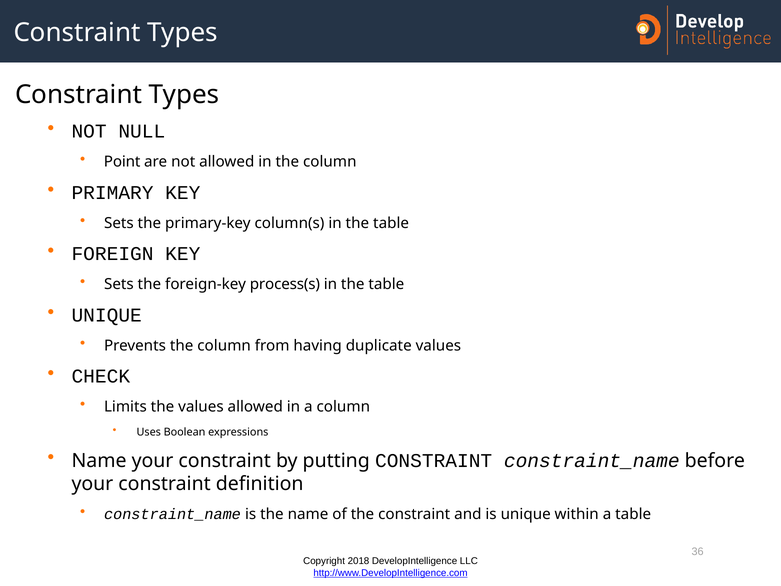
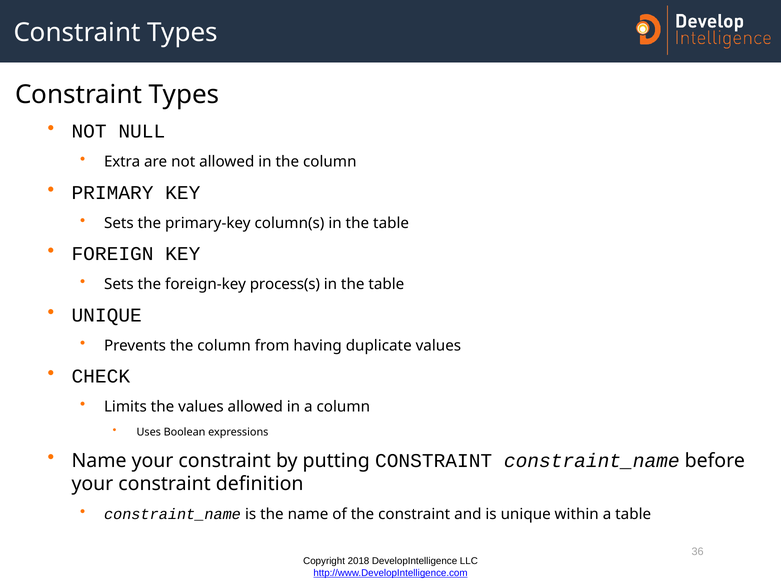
Point: Point -> Extra (122, 162)
